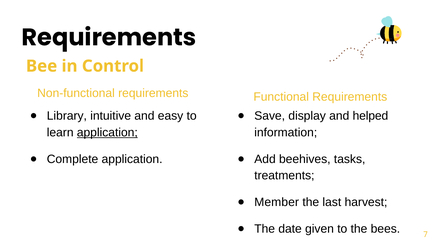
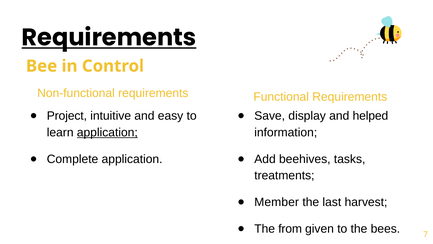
Requirements underline: none -> present (109, 38)
Library: Library -> Project (67, 116)
date: date -> from (290, 228)
